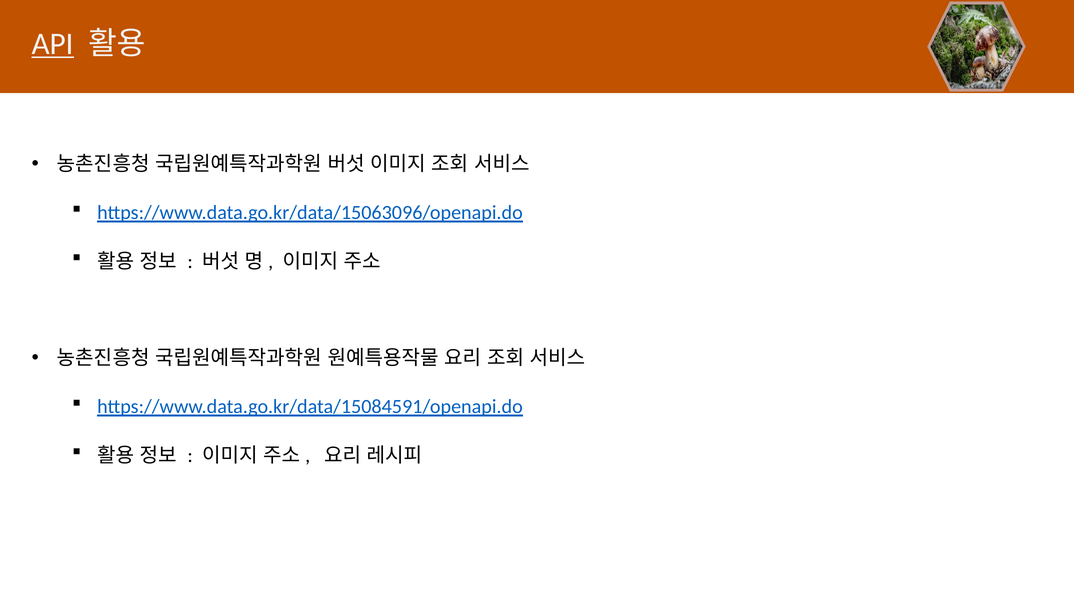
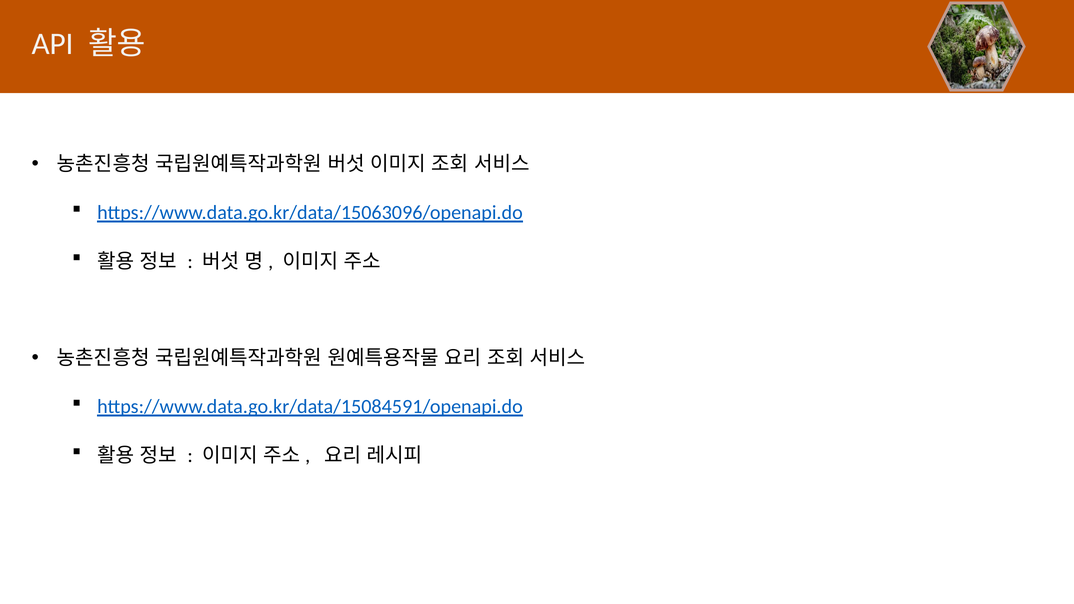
API underline: present -> none (53, 44)
